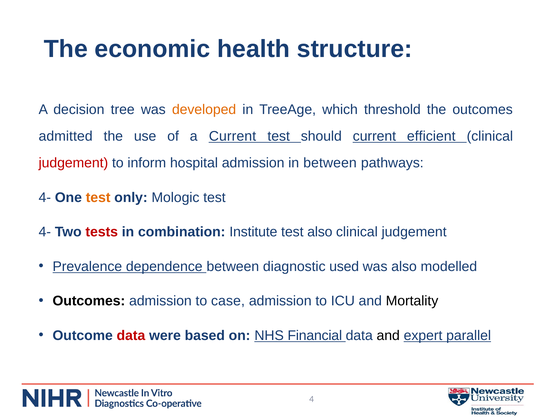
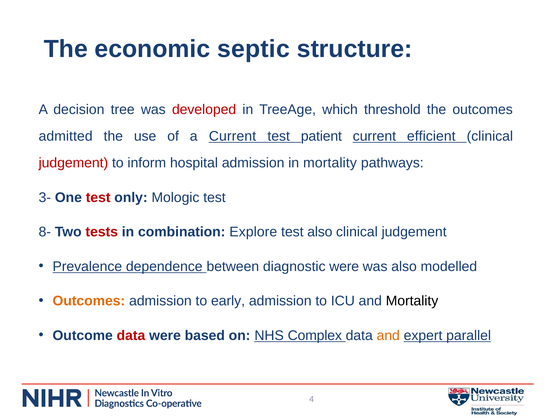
health: health -> septic (253, 49)
developed colour: orange -> red (204, 109)
should: should -> patient (321, 136)
in between: between -> mortality (330, 163)
4-: 4- -> 3- (45, 197)
test colour: orange -> red (98, 197)
4-: 4- -> 8- (45, 232)
Institute: Institute -> Explore (253, 232)
diagnostic used: used -> were (344, 266)
Outcomes colour: black -> orange (89, 301)
case: case -> early (228, 301)
Financial: Financial -> Complex (315, 335)
and colour: black -> orange (388, 335)
